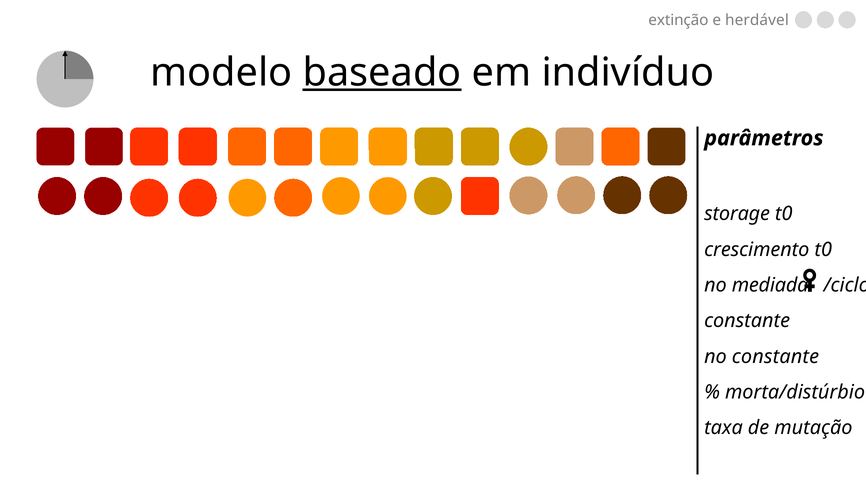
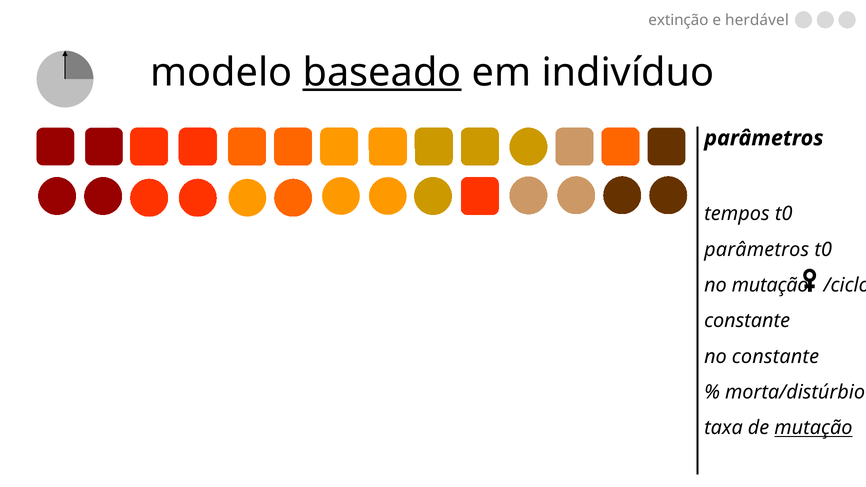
storage: storage -> tempos (737, 214)
crescimento: crescimento -> parâmetros (757, 250)
no mediada: mediada -> mutação (770, 285)
mutação underline: none -> present (813, 428)
